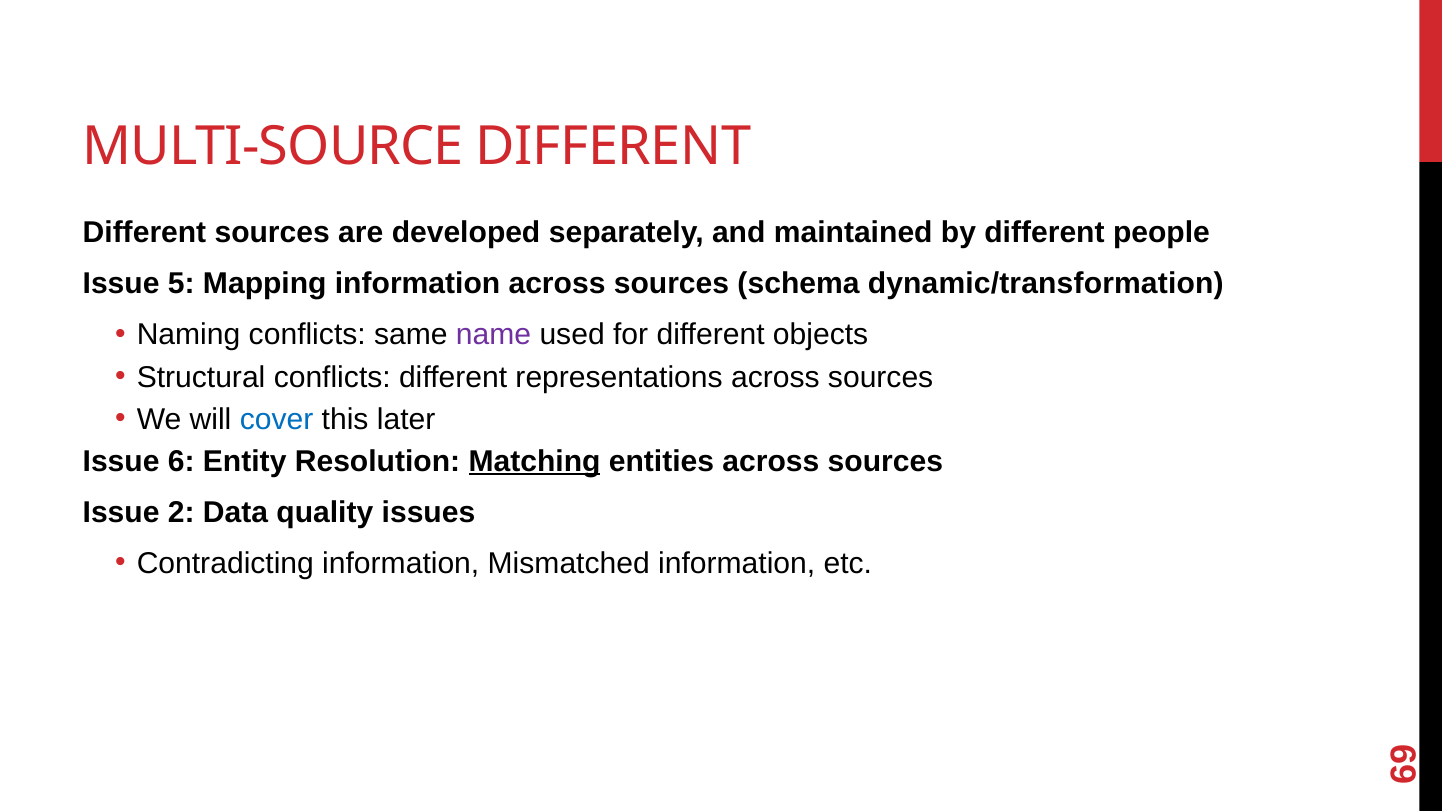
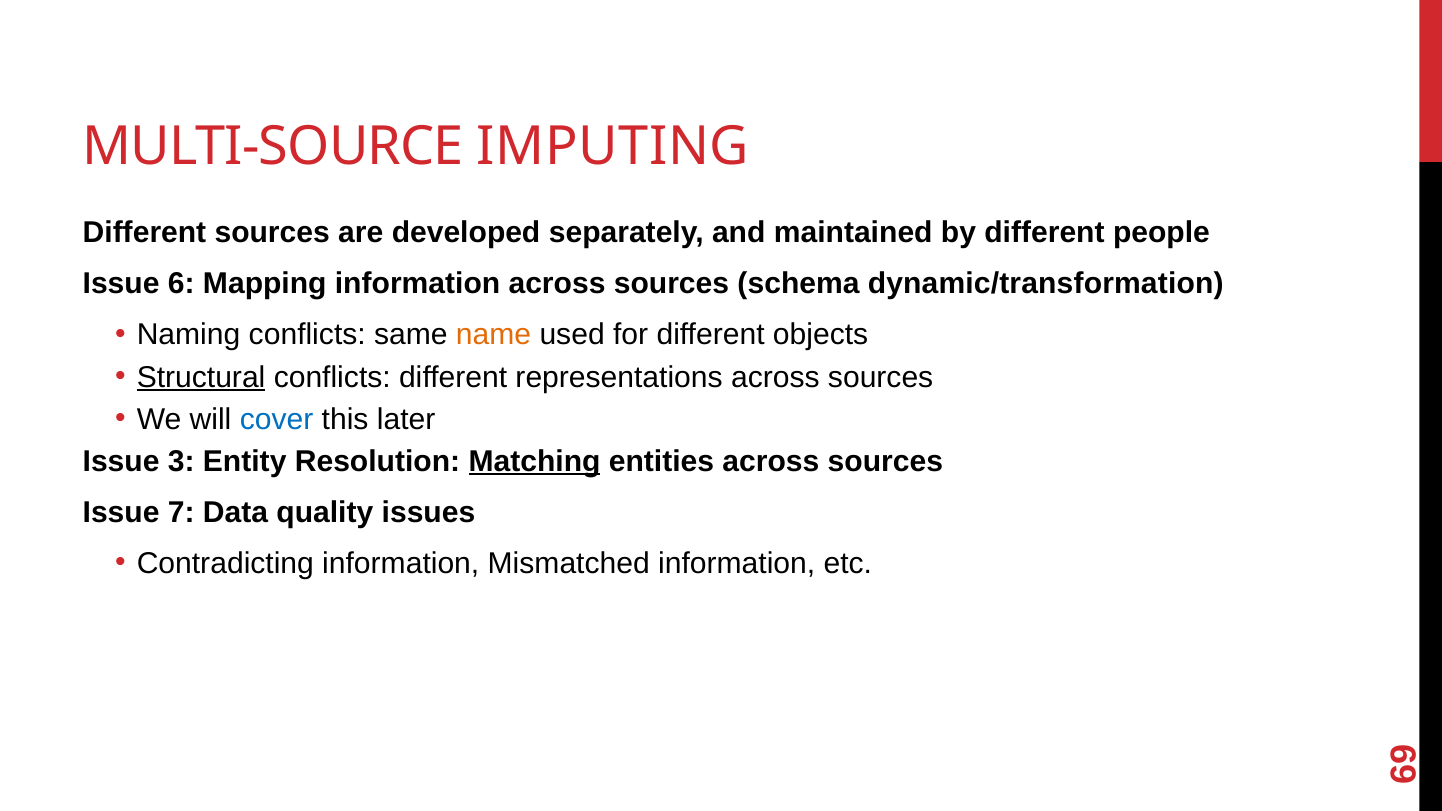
MULTI-SOURCE DIFFERENT: DIFFERENT -> IMPUTING (613, 146)
Issue 5: 5 -> 6 (181, 284)
name colour: purple -> orange (494, 335)
Structural underline: none -> present (201, 377)
Issue 6: 6 -> 3 (181, 461)
2: 2 -> 7 (181, 513)
